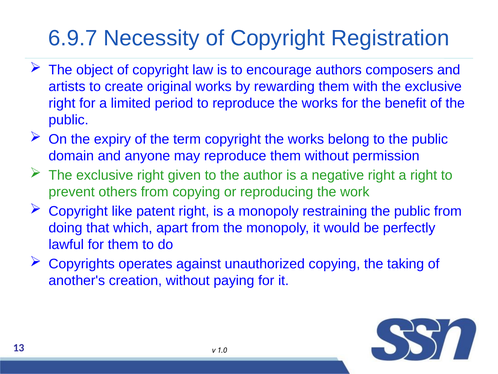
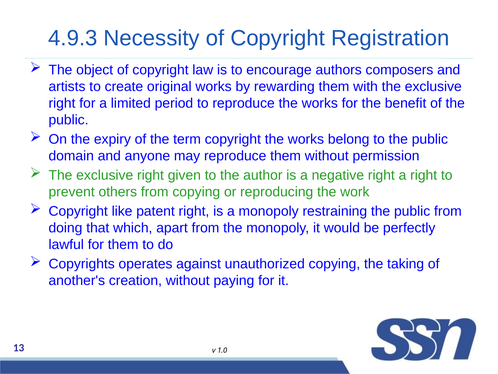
6.9.7: 6.9.7 -> 4.9.3 (73, 38)
